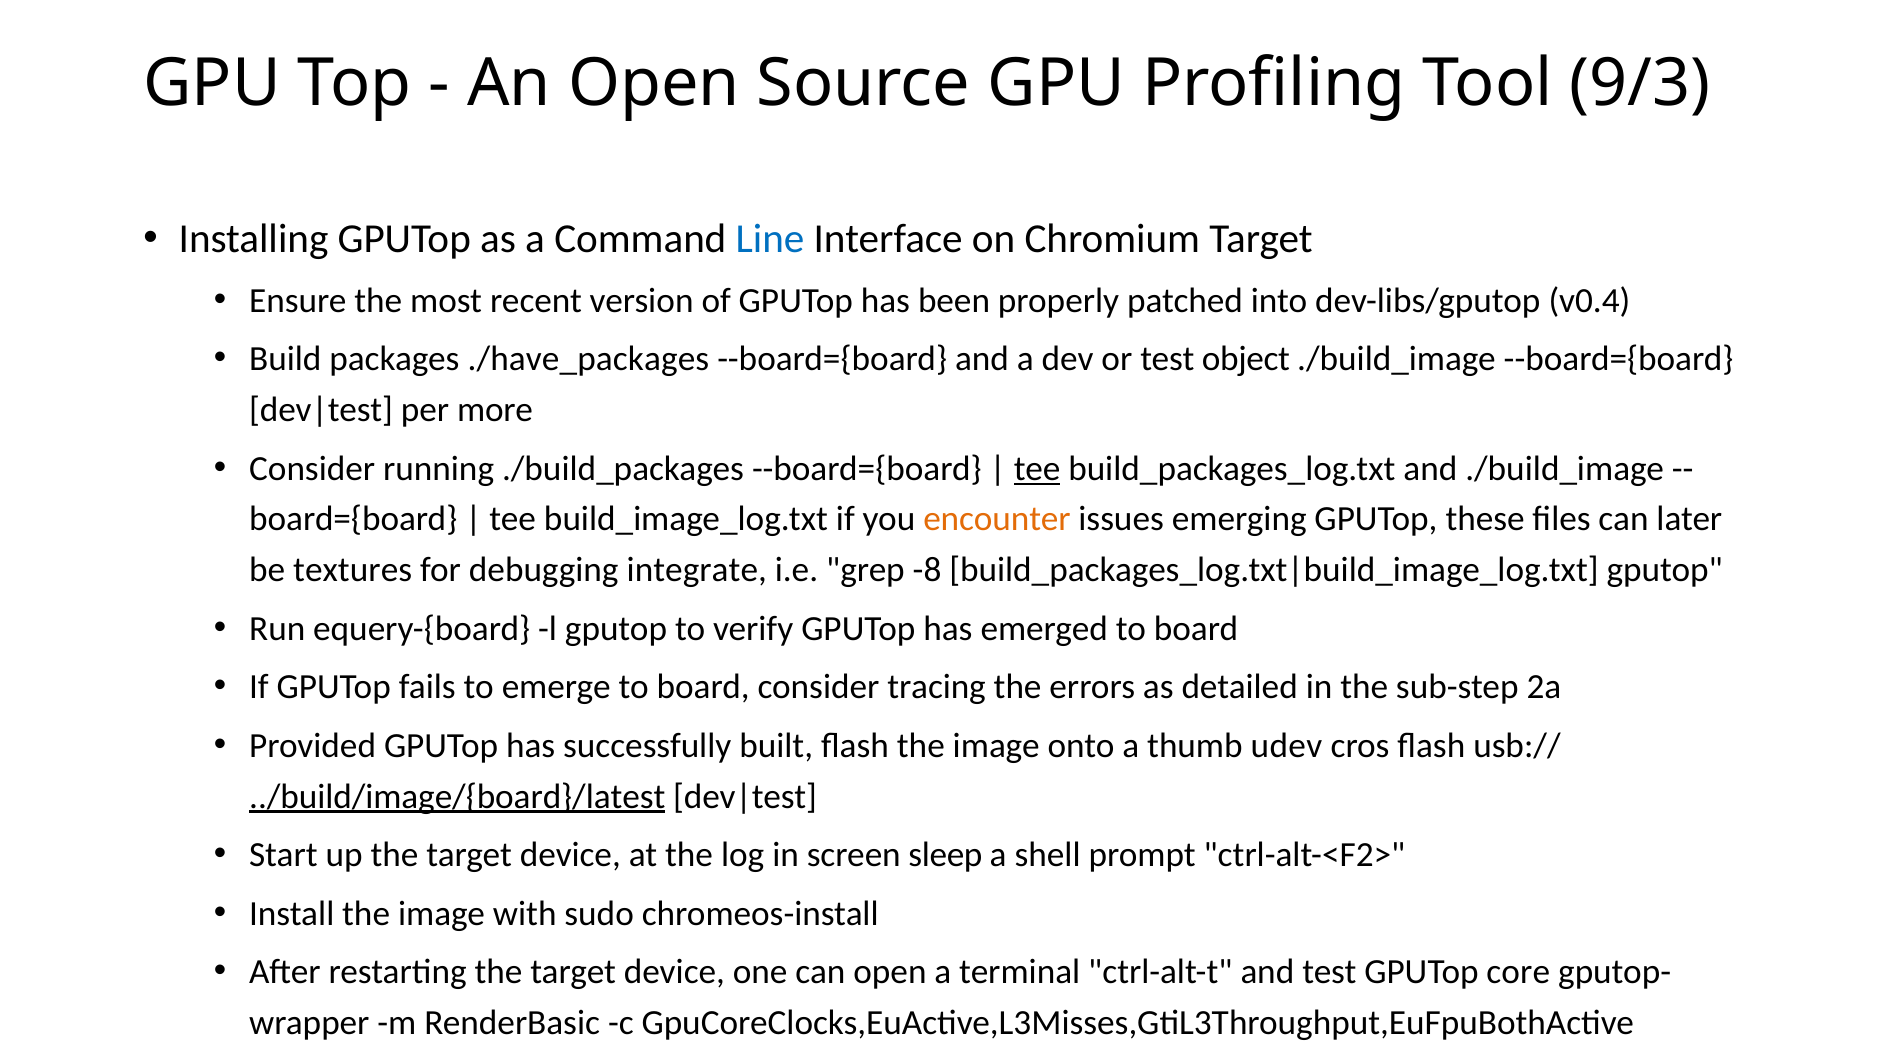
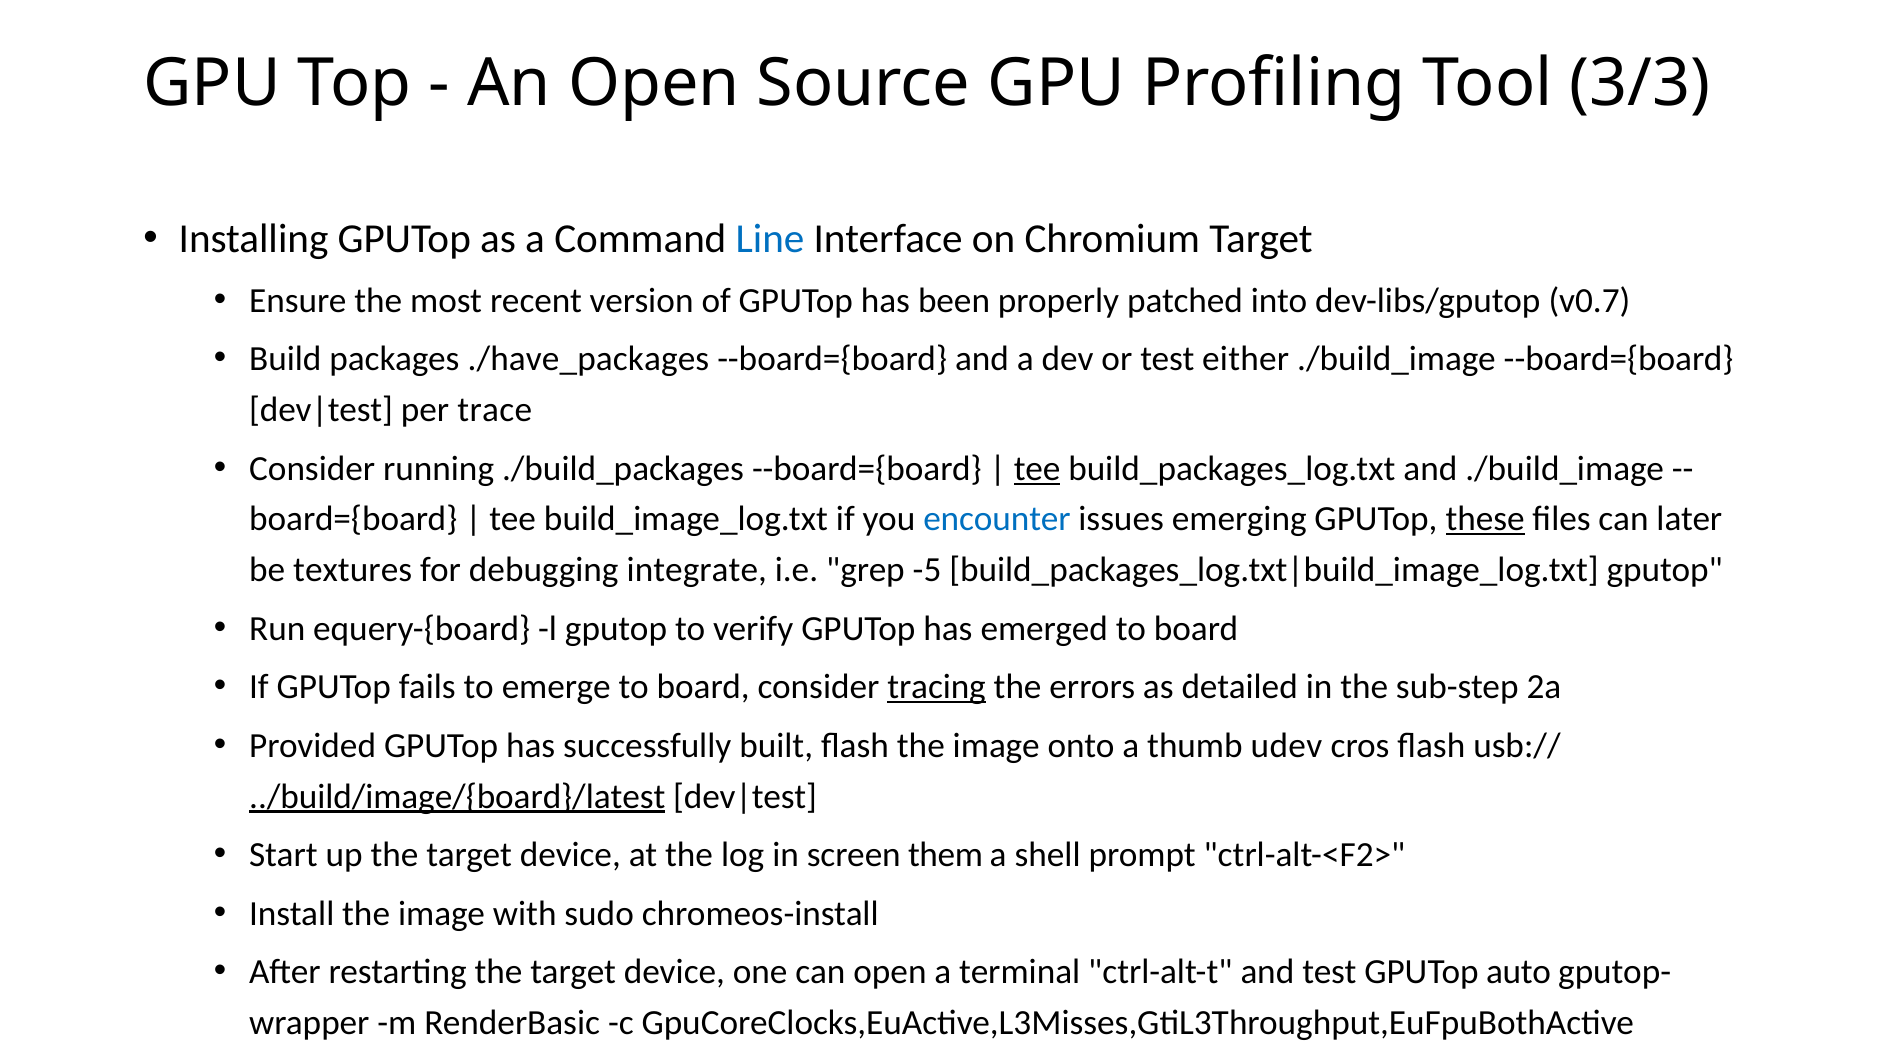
9/3: 9/3 -> 3/3 (1640, 84)
v0.4: v0.4 -> v0.7 (1589, 301)
object: object -> either (1246, 359)
more: more -> trace (495, 410)
encounter colour: orange -> blue (997, 519)
these underline: none -> present (1485, 519)
-8: -8 -> -5 (927, 570)
tracing underline: none -> present (937, 687)
sleep: sleep -> them (945, 855)
core: core -> auto (1519, 972)
